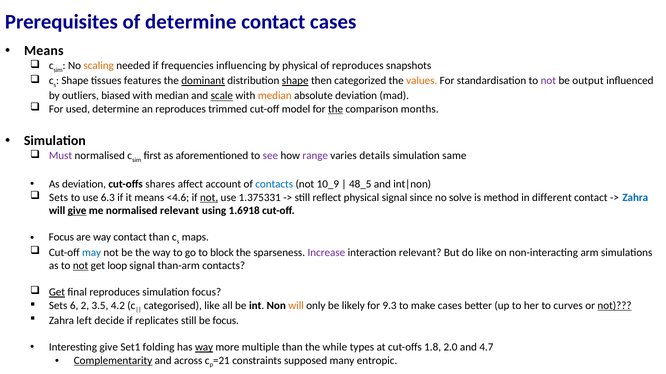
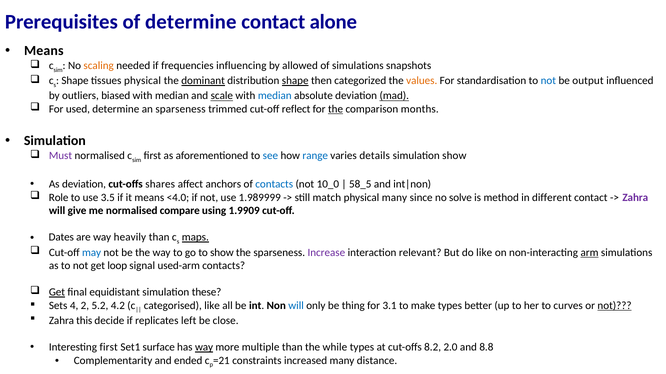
contact cases: cases -> alone (333, 22)
by physical: physical -> allowed (300, 66)
of reproduces: reproduces -> simulations (358, 66)
tissues features: features -> physical (143, 81)
not colour: purple -> blue (548, 81)
median colour: orange -> blue (275, 96)
mad underline: none -> present (394, 96)
an reproduces: reproduces -> sparseness (181, 109)
model: model -> reflect (296, 109)
see colour: purple -> blue (270, 156)
range colour: purple -> blue (315, 156)
simulation same: same -> show (454, 156)
account: account -> anchors (223, 184)
10_9: 10_9 -> 10_0 (328, 184)
48_5: 48_5 -> 58_5 (360, 184)
Sets: Sets -> Role (59, 198)
6.3: 6.3 -> 3.5 (108, 198)
<4.6: <4.6 -> <4.0 (178, 198)
not underline: present -> none (209, 198)
1.375331: 1.375331 -> 1.989999 (260, 198)
reflect: reflect -> match (327, 198)
physical signal: signal -> many (394, 198)
Zahra colour: blue -> purple (635, 198)
give underline: present -> none (77, 211)
normalised relevant: relevant -> compare (180, 211)
1.6918: 1.6918 -> 1.9909 (244, 211)
Focus: Focus -> Dates (61, 238)
way contact: contact -> heavily (130, 238)
maps underline: none -> present (195, 238)
to block: block -> show (222, 253)
arm underline: none -> present (590, 253)
not underline: present -> none (81, 266)
than-arm: than-arm -> used-arm (179, 266)
final reproduces: reproduces -> equidistant (115, 293)
simulation focus: focus -> these (207, 293)
6: 6 -> 4 (74, 306)
3.5: 3.5 -> 5.2 (100, 306)
will colour: orange -> blue (296, 306)
likely: likely -> thing (353, 306)
9.3: 9.3 -> 3.1 (390, 306)
make cases: cases -> types (450, 306)
left: left -> this (84, 321)
replicates still: still -> left (189, 321)
be focus: focus -> close (226, 321)
Interesting give: give -> first (109, 348)
folding: folding -> surface (159, 348)
1.8: 1.8 -> 8.2 (433, 348)
4.7: 4.7 -> 8.8 (486, 348)
Complementarity underline: present -> none (113, 361)
across: across -> ended (188, 361)
supposed: supposed -> increased (306, 361)
entropic: entropic -> distance (377, 361)
